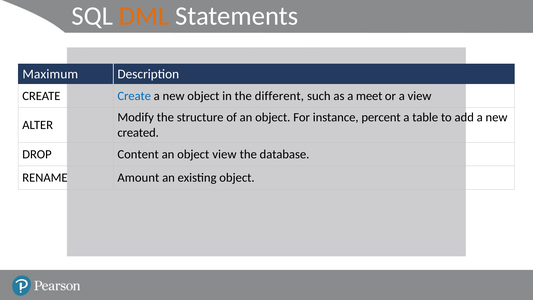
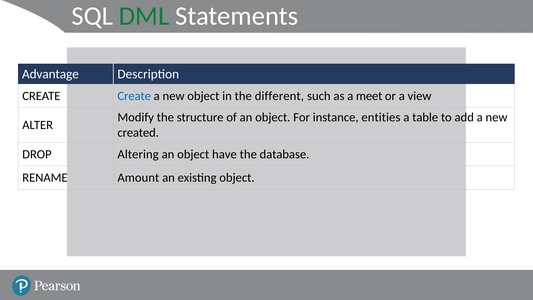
DML colour: orange -> green (144, 16)
Maximum: Maximum -> Advantage (50, 74)
percent: percent -> entities (381, 117)
Content: Content -> Altering (138, 154)
object view: view -> have (224, 154)
